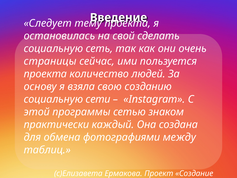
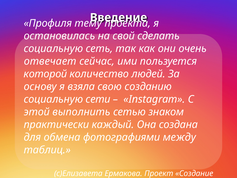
Следует: Следует -> Профиля (48, 23)
страницы: страницы -> отвечает (50, 61)
проекта: проекта -> которой (45, 74)
программы: программы -> выполнить (81, 112)
